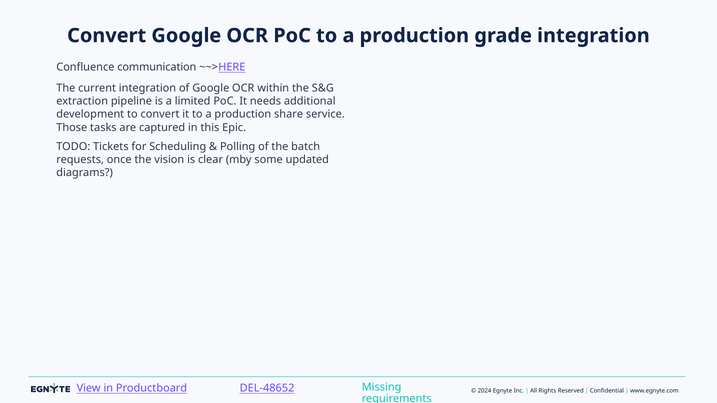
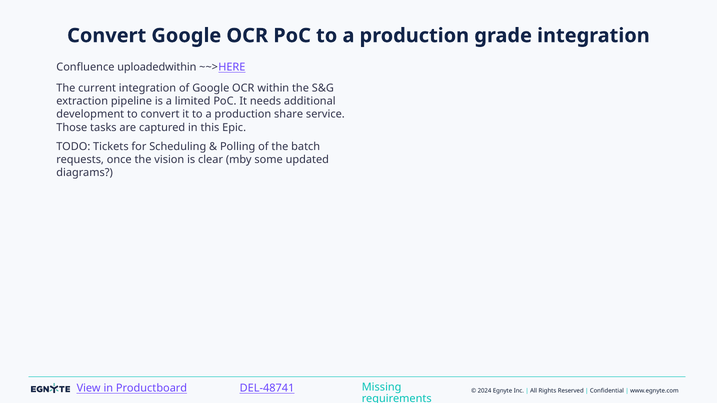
communication: communication -> uploadedwithin (157, 67)
DEL-48652: DEL-48652 -> DEL-48741 (267, 389)
